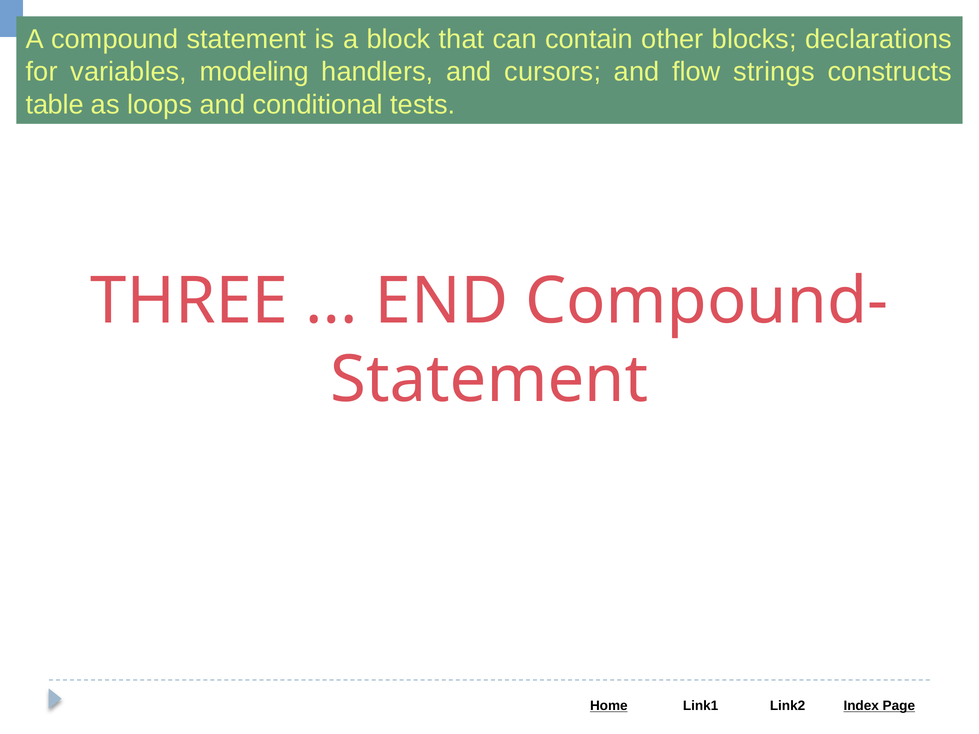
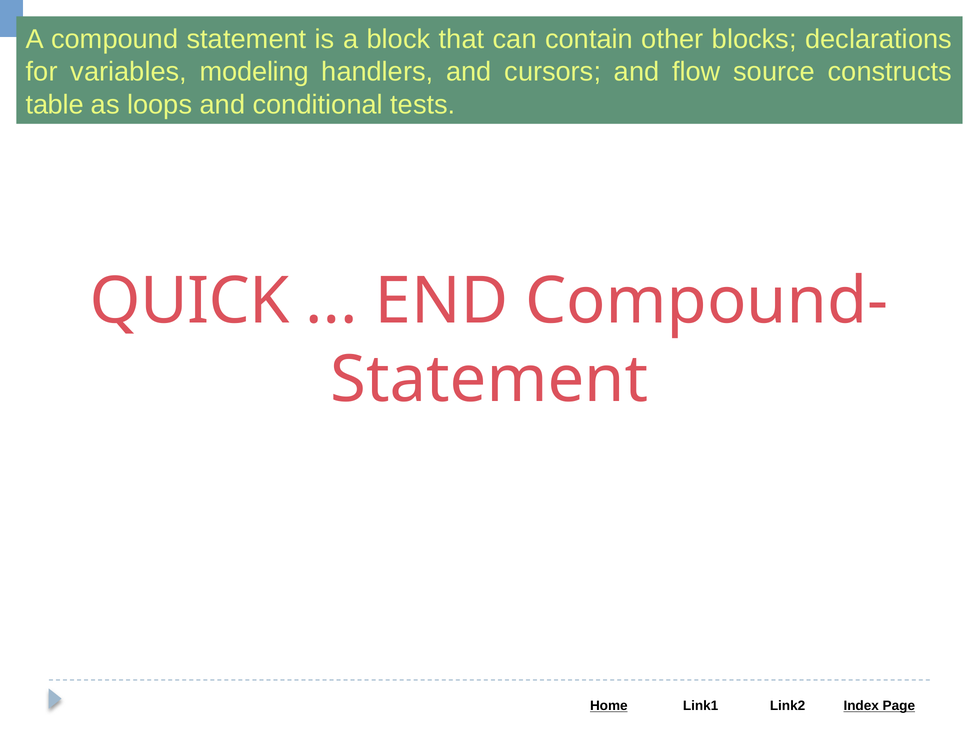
strings: strings -> source (774, 72)
THREE: THREE -> QUICK (190, 301)
